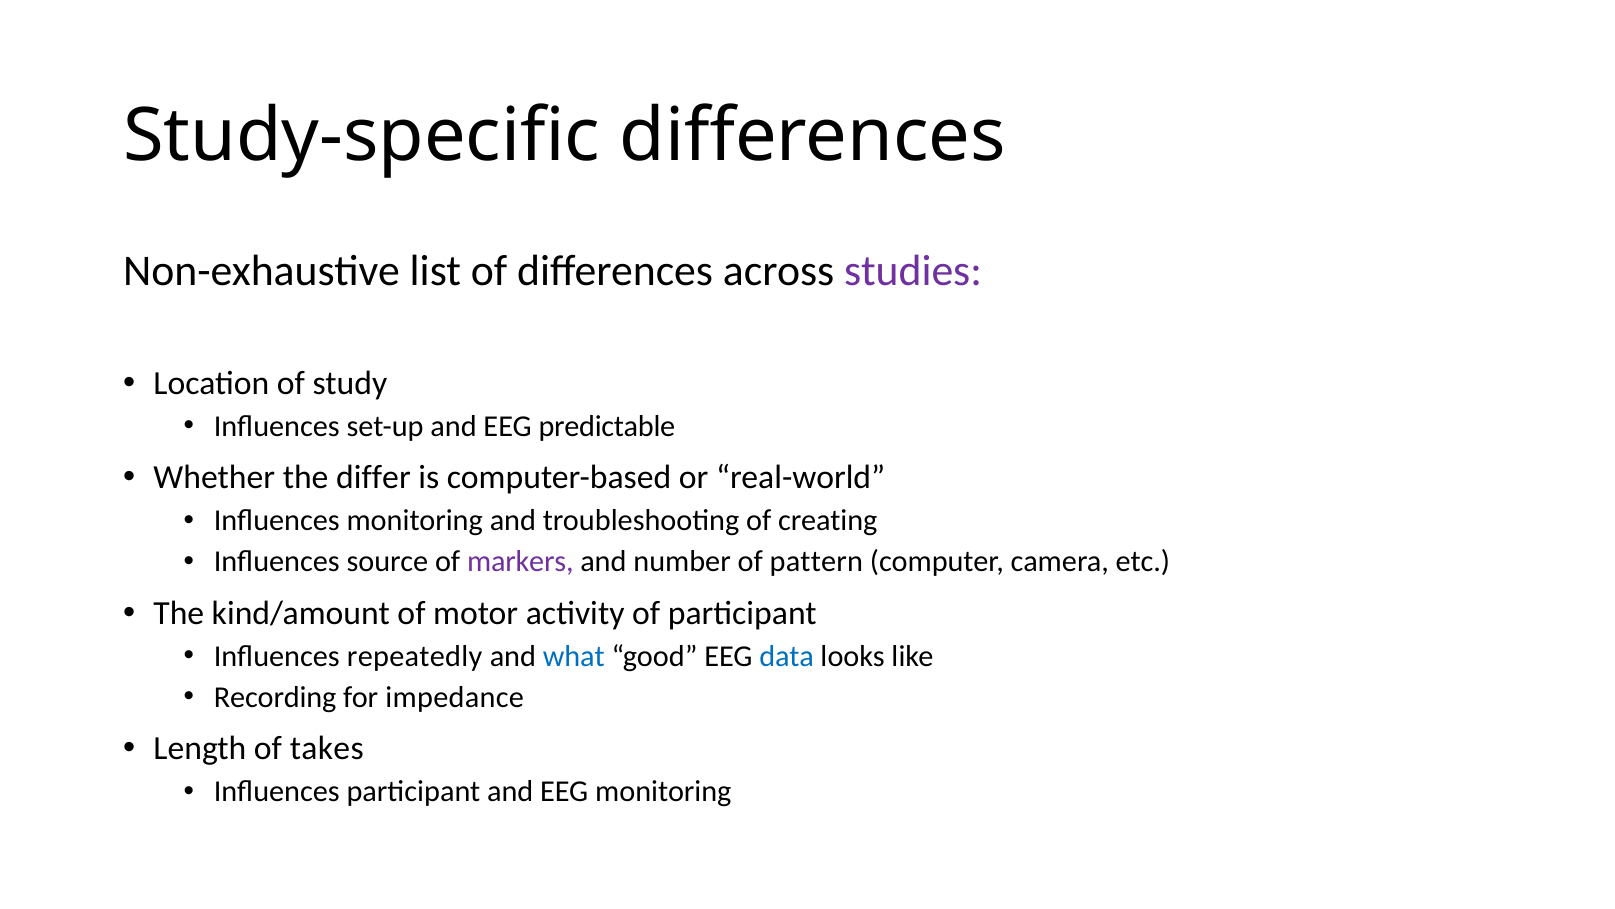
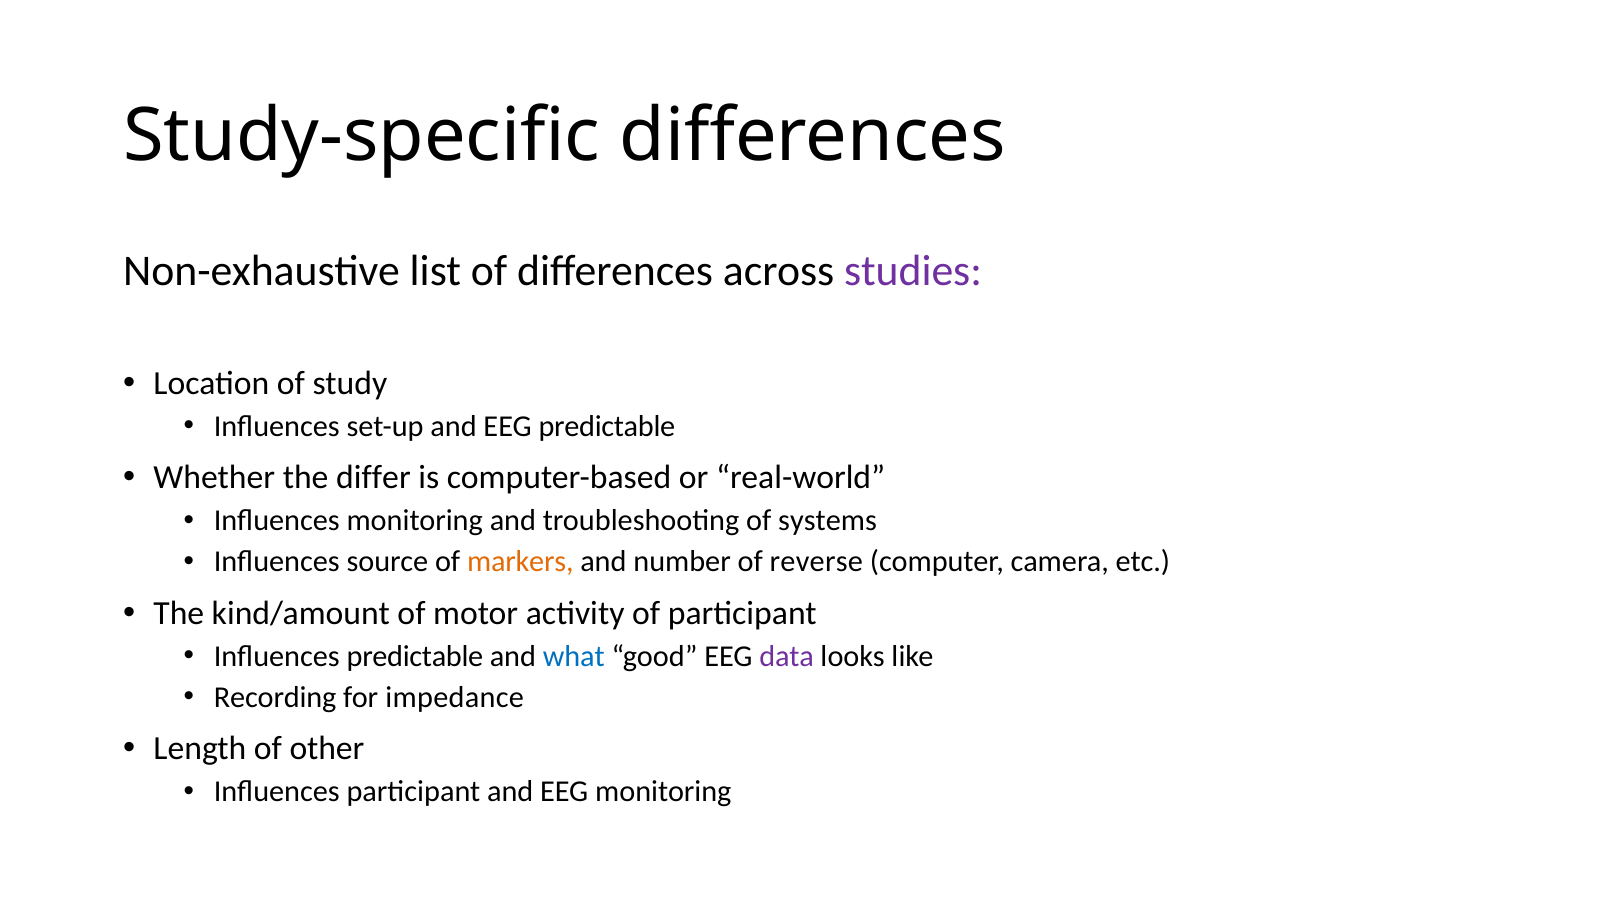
creating: creating -> systems (828, 520)
markers colour: purple -> orange (520, 561)
pattern: pattern -> reverse (816, 561)
Influences repeatedly: repeatedly -> predictable (415, 656)
data colour: blue -> purple (787, 656)
takes: takes -> other (327, 748)
